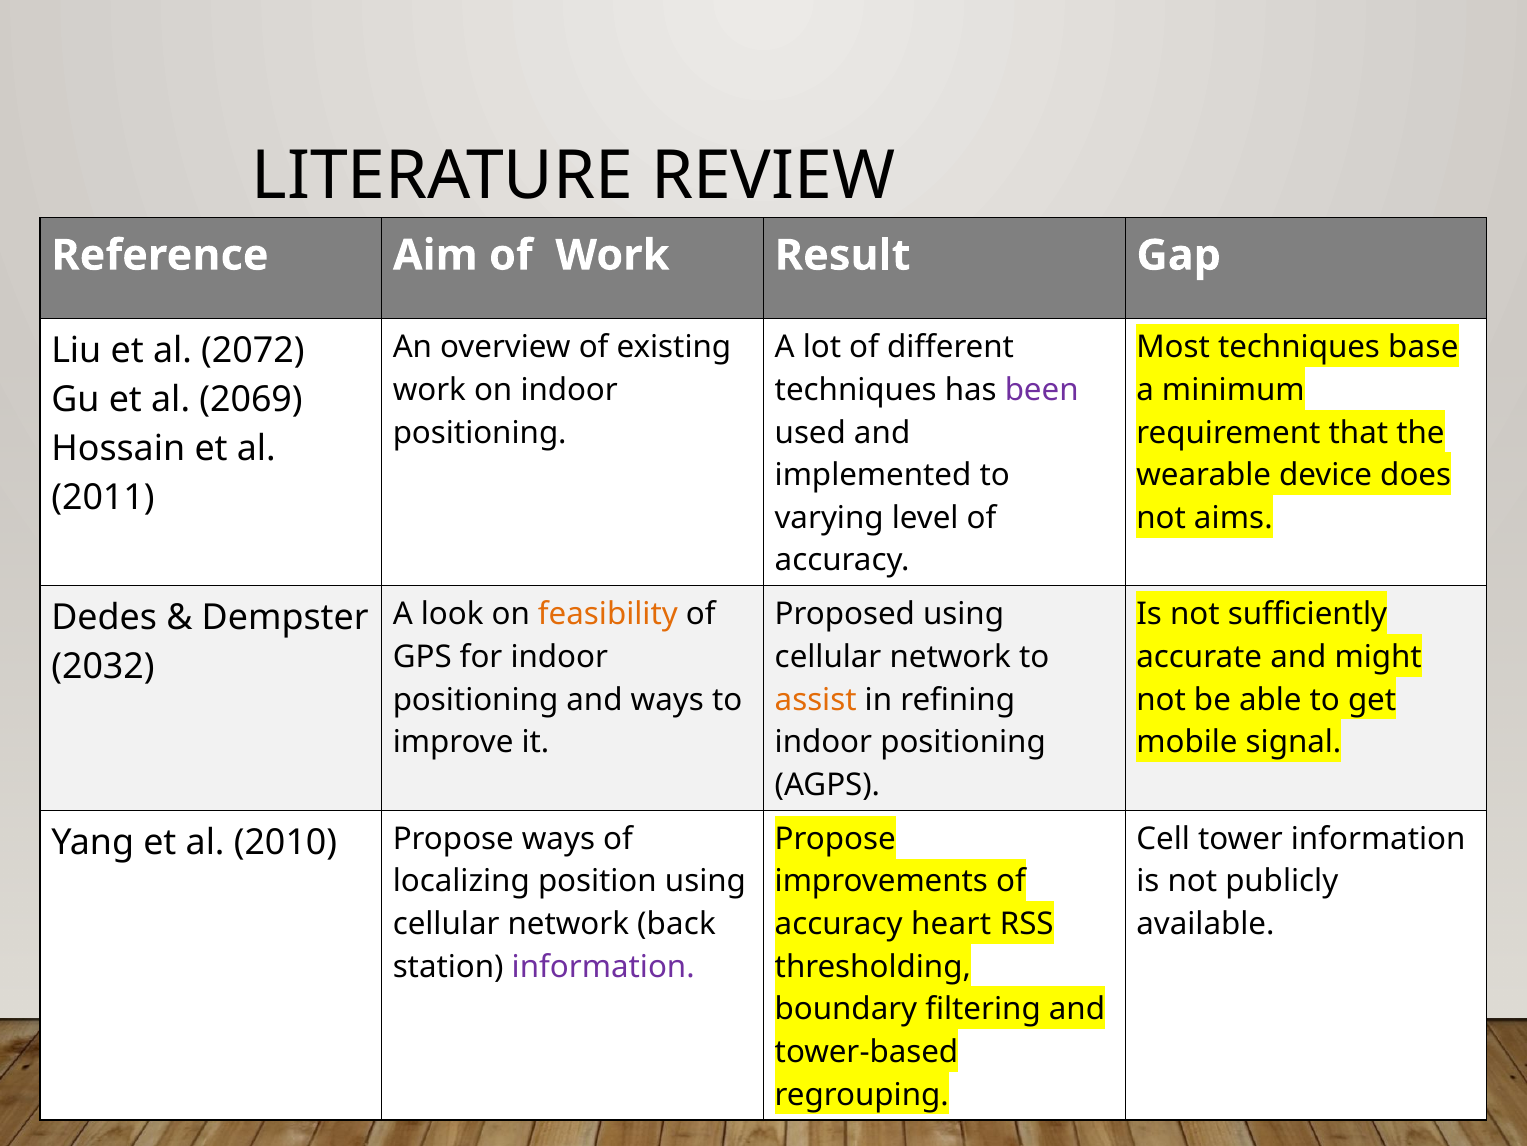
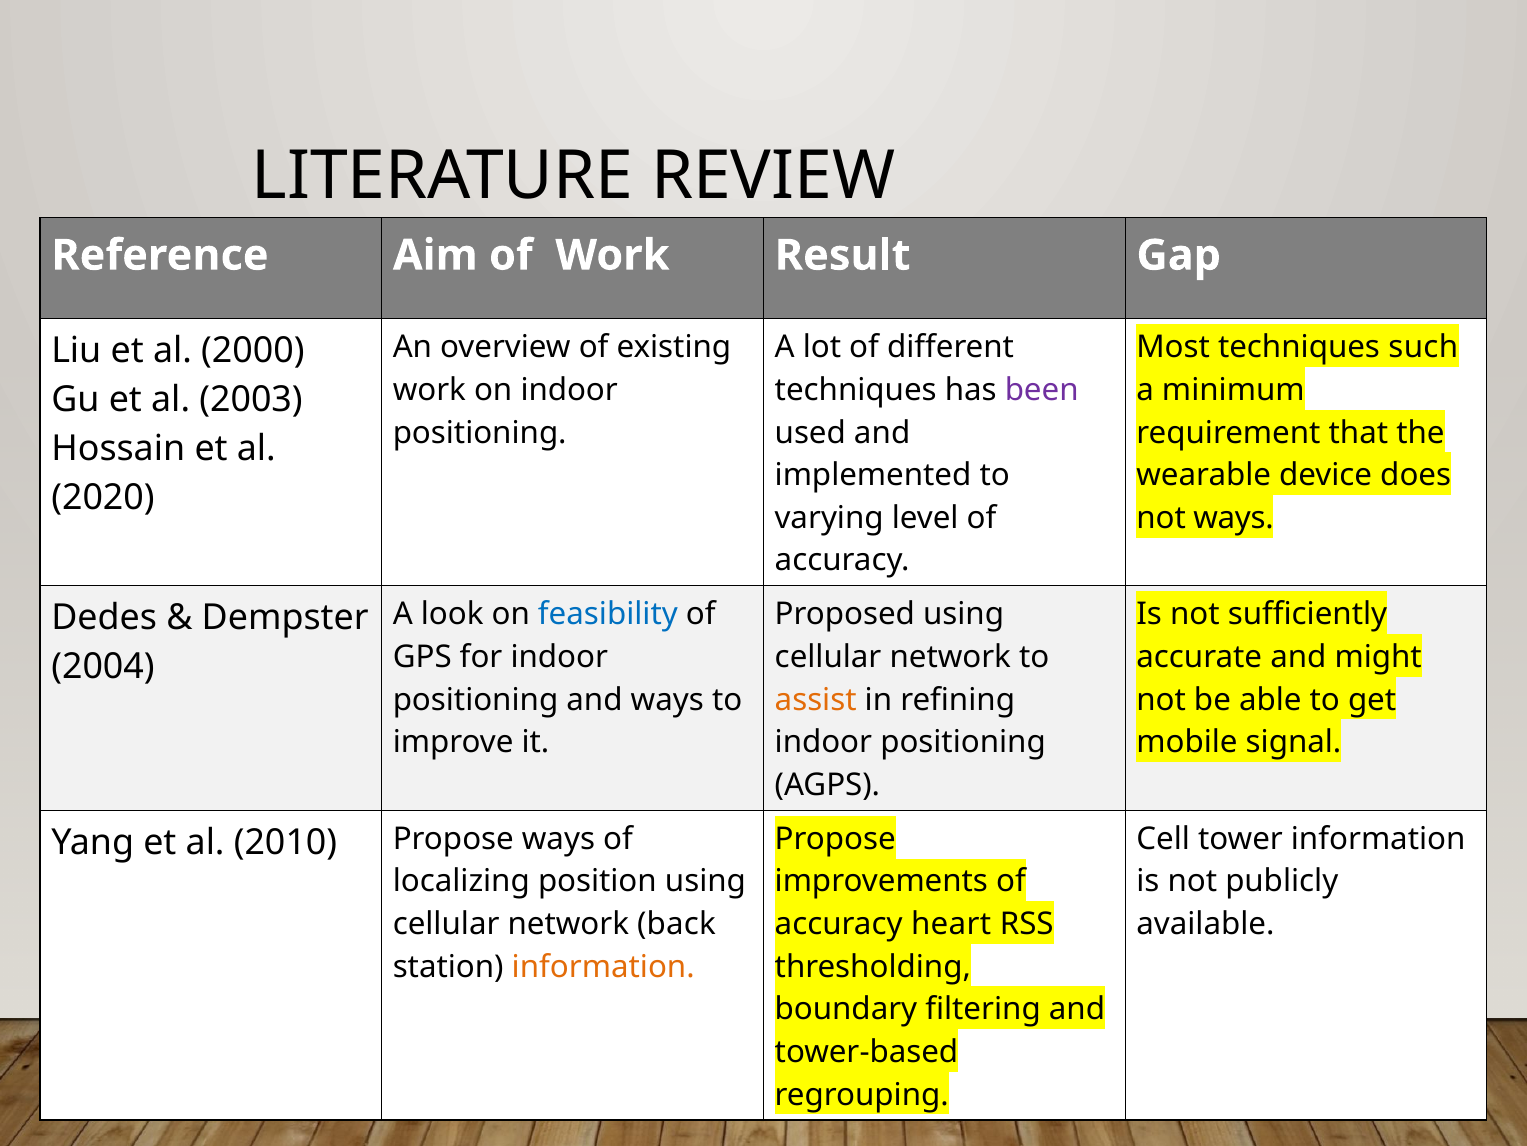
base: base -> such (1423, 347)
2072: 2072 -> 2000 (253, 351)
2069: 2069 -> 2003 (251, 399)
2011: 2011 -> 2020 (103, 497)
not aims: aims -> ways (1234, 518)
feasibility colour: orange -> blue (608, 614)
2032: 2032 -> 2004 (103, 666)
information colour: purple -> orange (603, 966)
